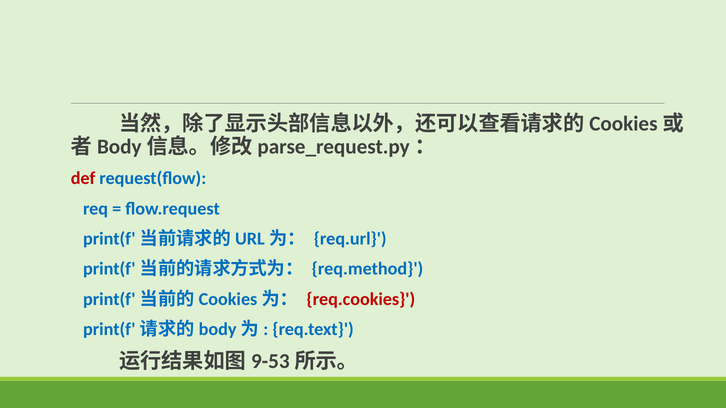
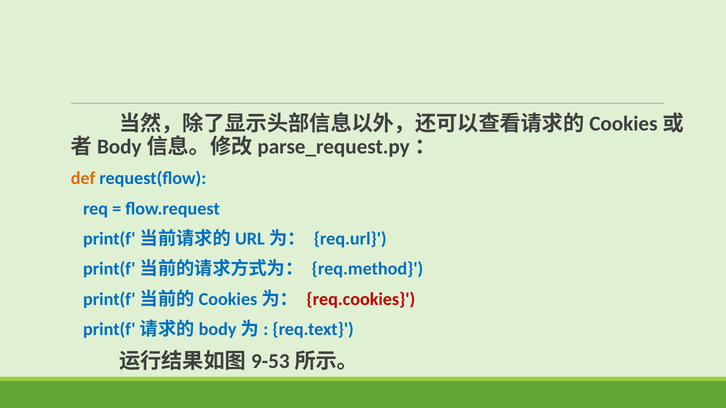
def colour: red -> orange (83, 179)
